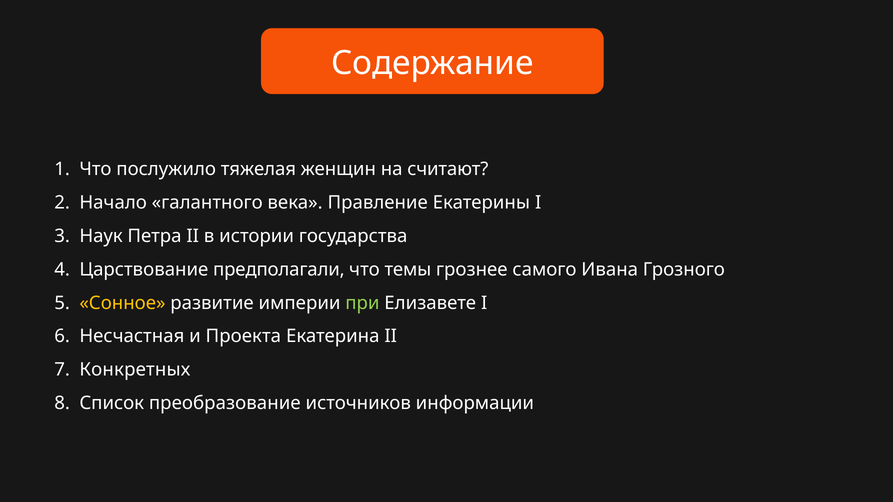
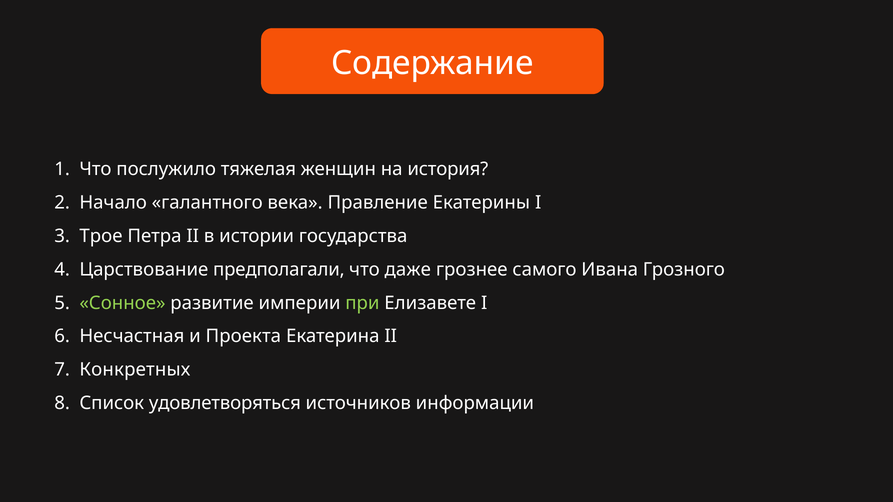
считают: считают -> история (448, 169)
Наук: Наук -> Трое (101, 236)
темы: темы -> даже (408, 270)
Сонное colour: yellow -> light green (122, 303)
преобразование: преобразование -> удовлетворяться (225, 404)
